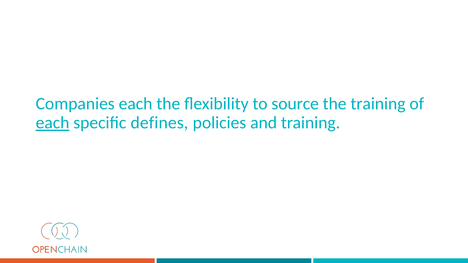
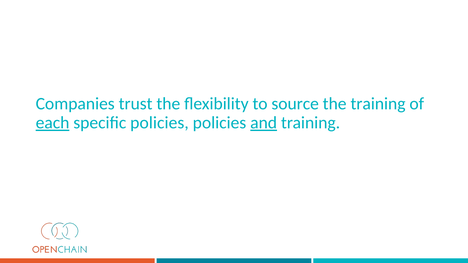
Companies each: each -> trust (136, 104)
specific defines: defines -> policies (159, 123)
and underline: none -> present (264, 123)
